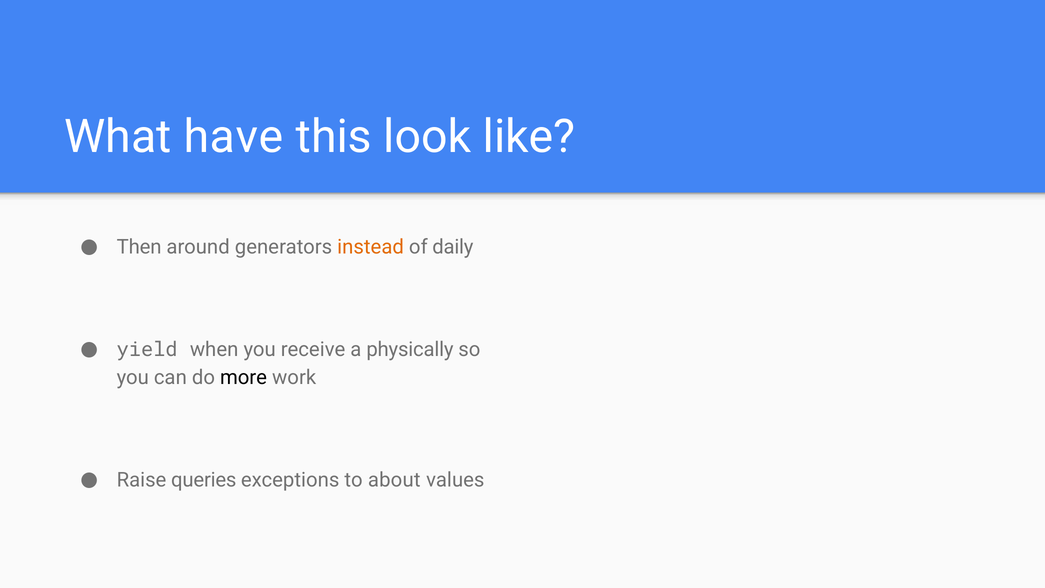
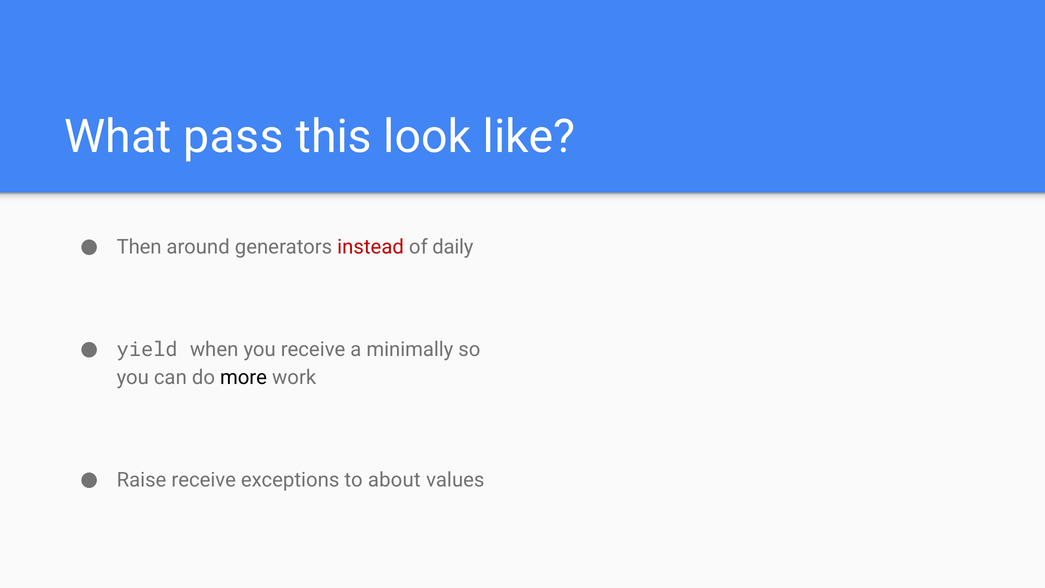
have: have -> pass (234, 137)
instead colour: orange -> red (371, 247)
physically: physically -> minimally (410, 349)
Raise queries: queries -> receive (204, 480)
